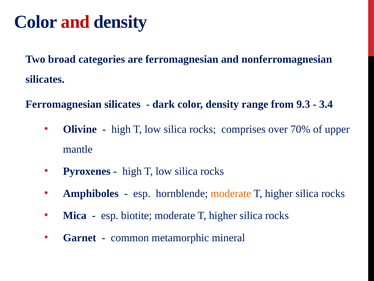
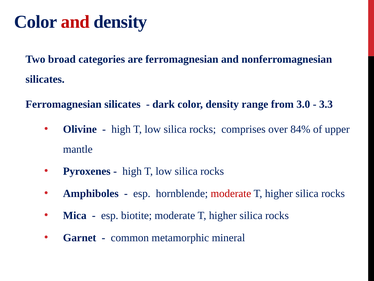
9.3: 9.3 -> 3.0 (303, 104)
3.4: 3.4 -> 3.3 (326, 104)
70%: 70% -> 84% (300, 129)
moderate colour: orange -> red (231, 193)
